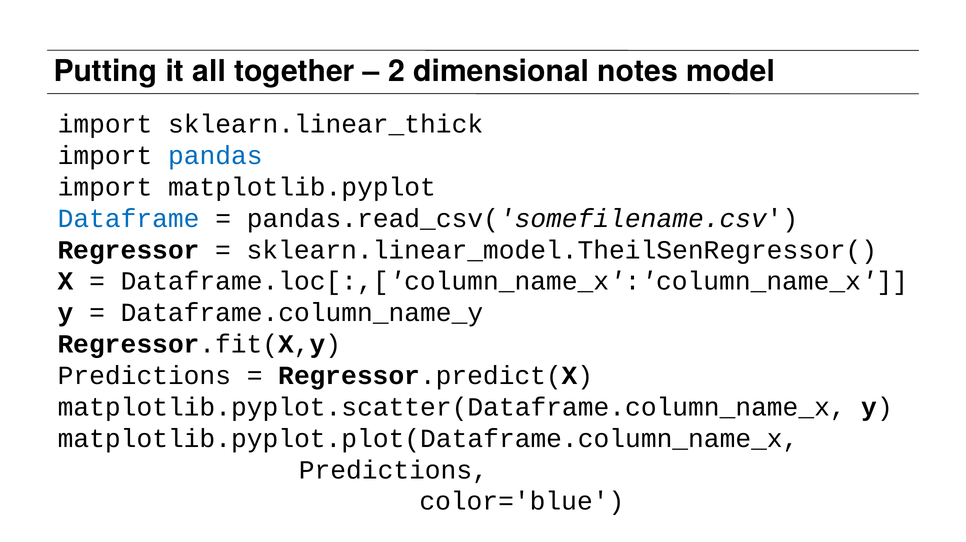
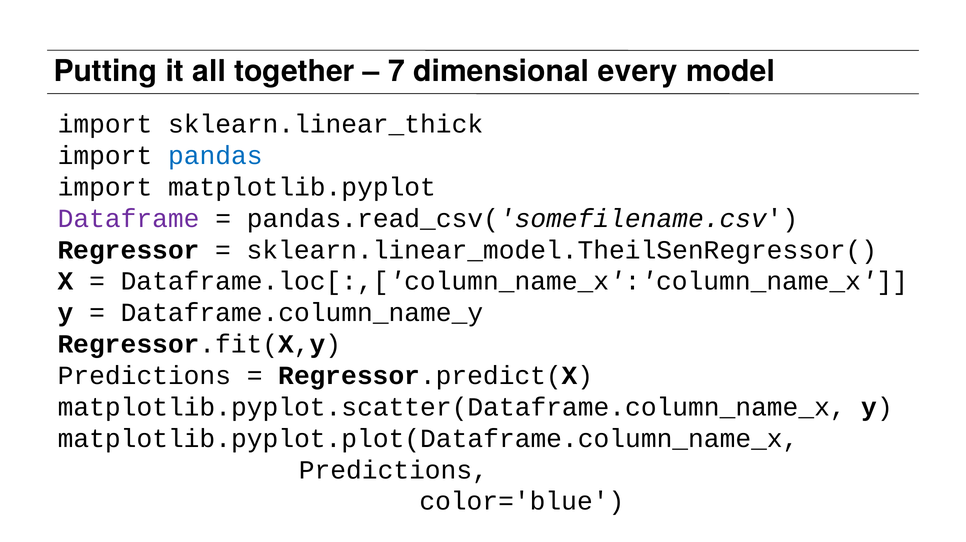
2: 2 -> 7 (396, 72)
notes: notes -> every (638, 72)
Dataframe colour: blue -> purple (129, 219)
